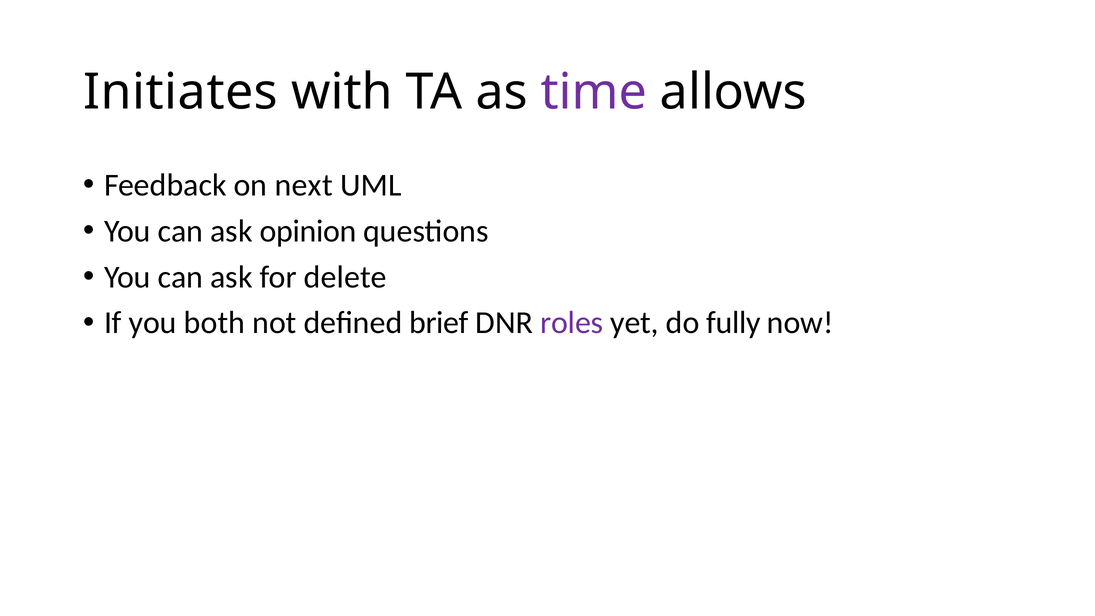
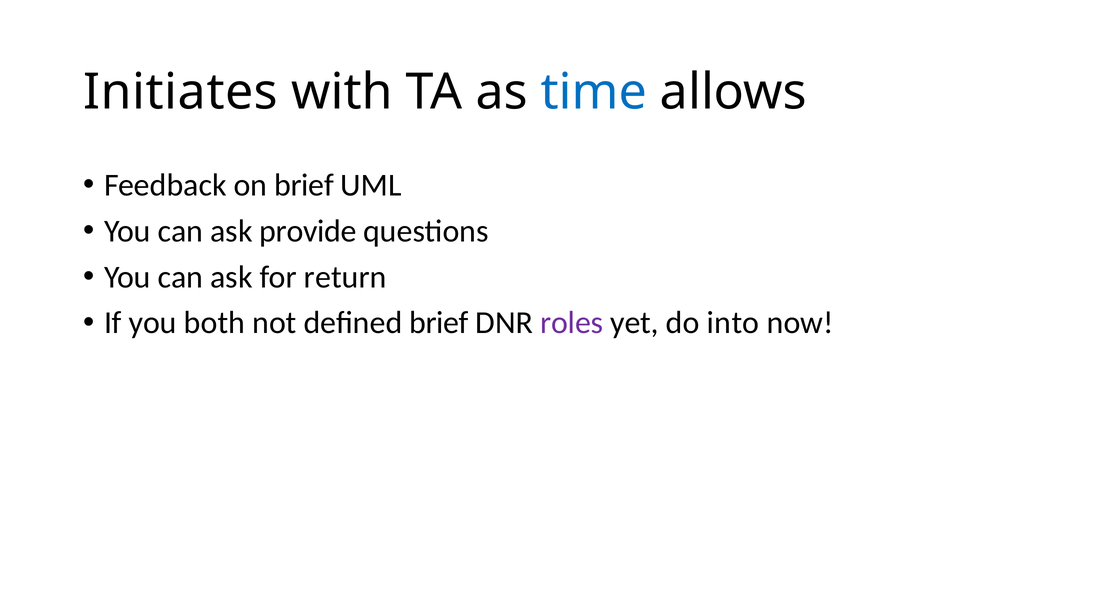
time colour: purple -> blue (594, 92)
on next: next -> brief (304, 185)
opinion: opinion -> provide (308, 231)
delete: delete -> return (345, 277)
fully: fully -> into (733, 323)
